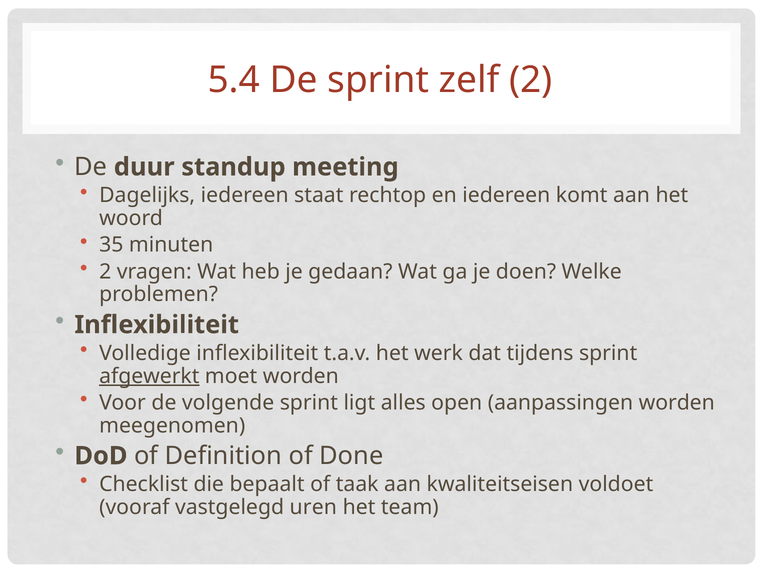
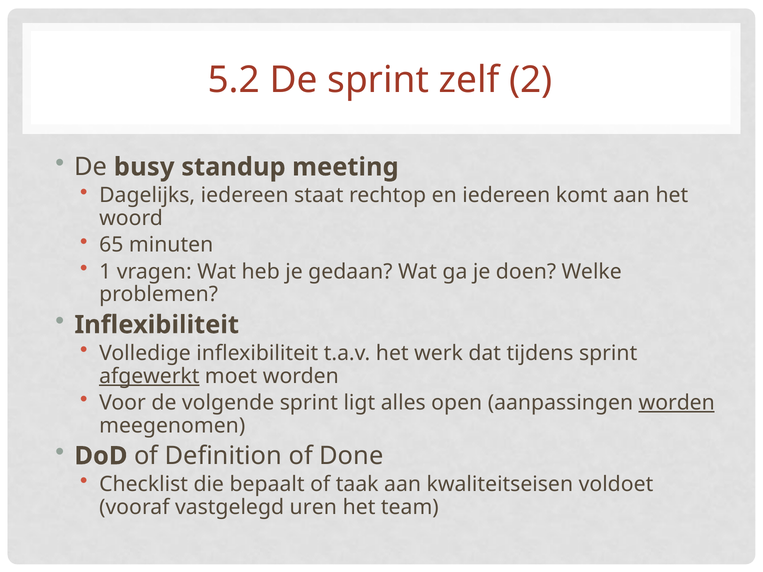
5.4: 5.4 -> 5.2 (234, 80)
duur: duur -> busy (144, 167)
35: 35 -> 65 (111, 245)
2: 2 -> 1 (105, 272)
worden underline: none -> present (677, 403)
